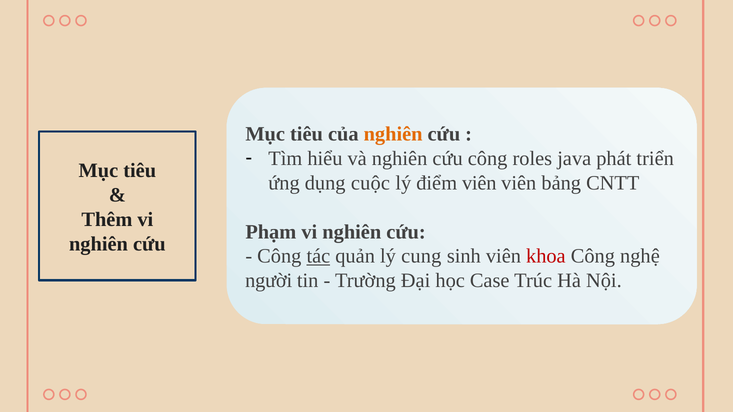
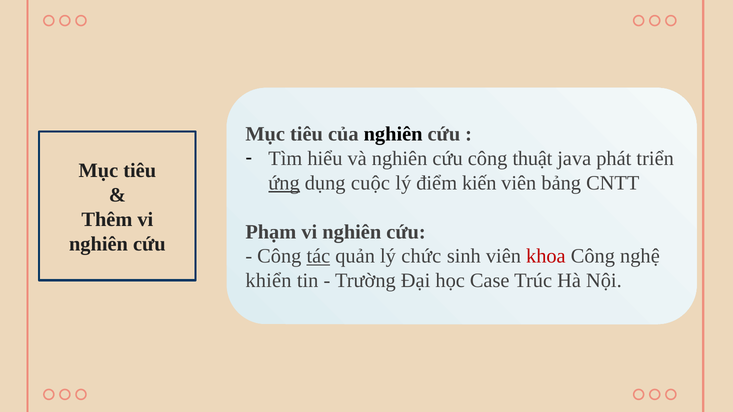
nghiên colour: orange -> black (393, 134)
roles: roles -> thuật (532, 159)
ứng underline: none -> present (284, 183)
điểm viên: viên -> kiến (479, 183)
cung: cung -> chức (421, 256)
người: người -> khiển (268, 281)
